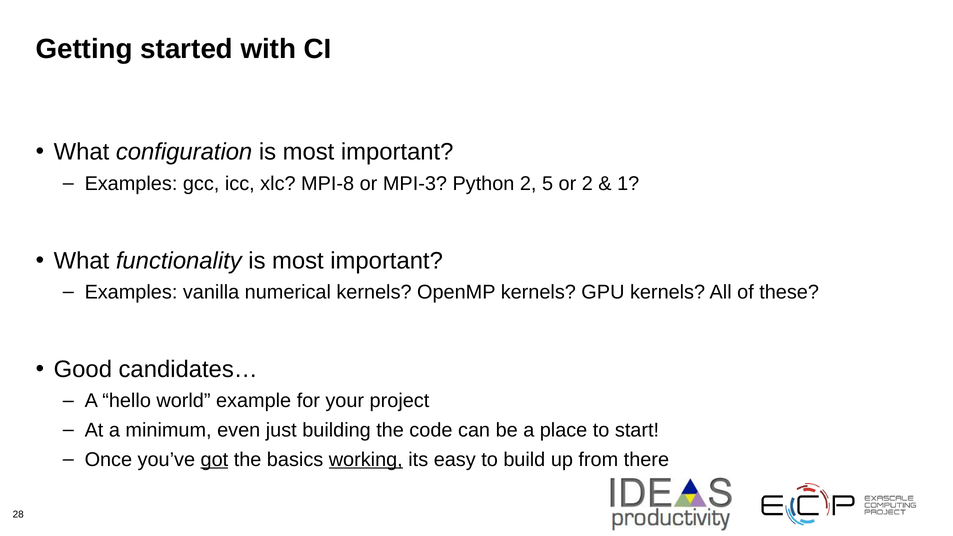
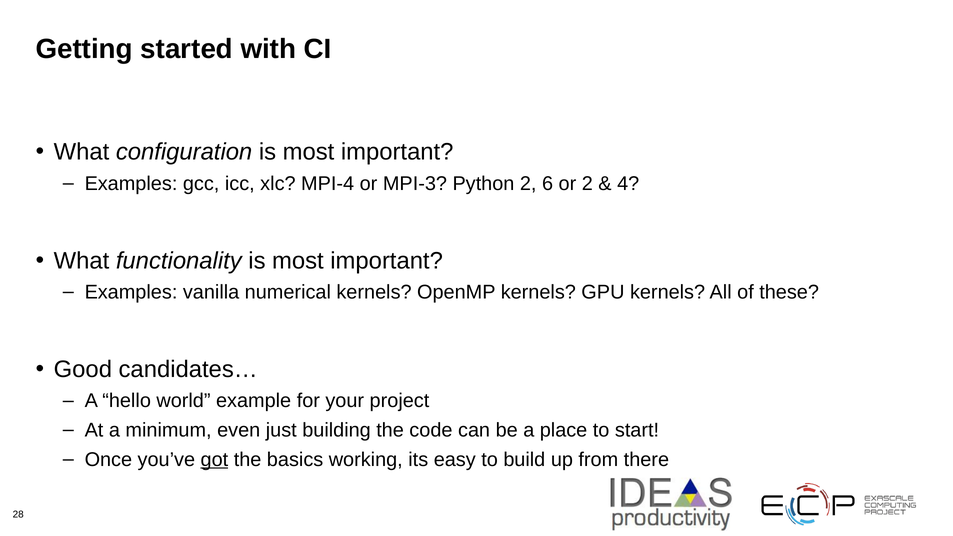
MPI-8: MPI-8 -> MPI-4 (328, 184)
5: 5 -> 6 (548, 184)
1: 1 -> 4 (628, 184)
working underline: present -> none (366, 460)
